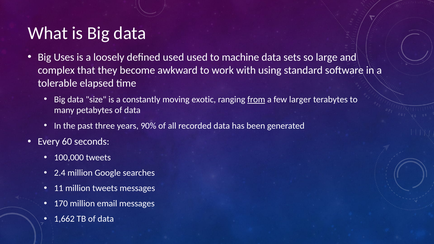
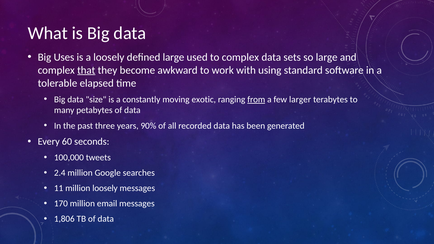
defined used: used -> large (173, 57)
to machine: machine -> complex (240, 57)
that underline: none -> present (86, 70)
million tweets: tweets -> loosely (105, 188)
1,662: 1,662 -> 1,806 (64, 219)
